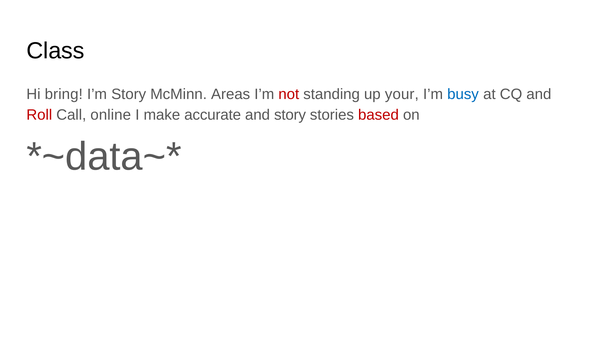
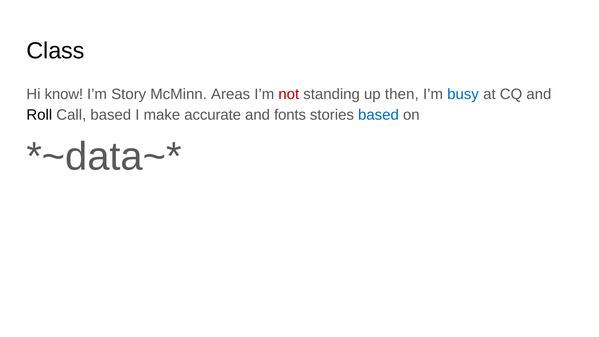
bring: bring -> know (64, 94)
your: your -> then (402, 94)
Roll colour: red -> black (39, 115)
Call online: online -> based (111, 115)
and story: story -> fonts (290, 115)
based colour: red -> blue (378, 115)
